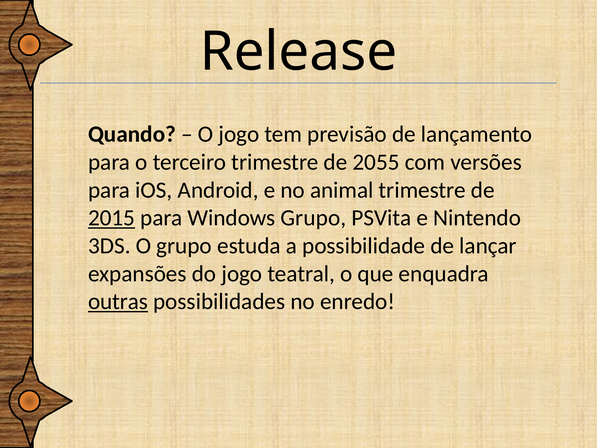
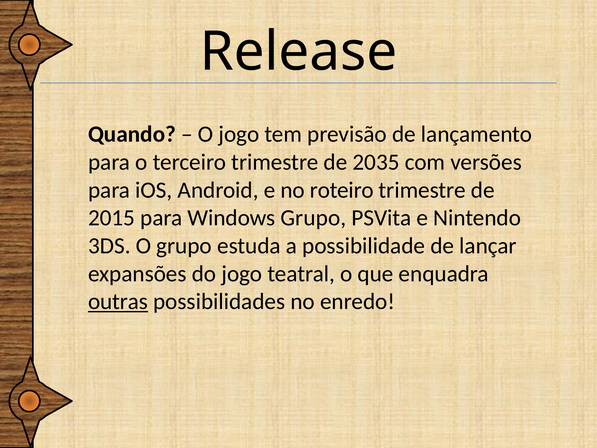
2055: 2055 -> 2035 (376, 162)
animal: animal -> roteiro (342, 190)
2015 underline: present -> none (112, 218)
